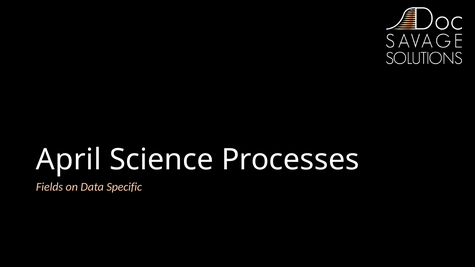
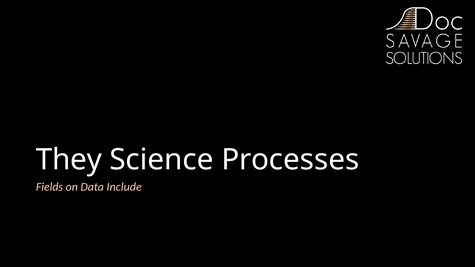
April: April -> They (69, 160)
Specific: Specific -> Include (124, 187)
